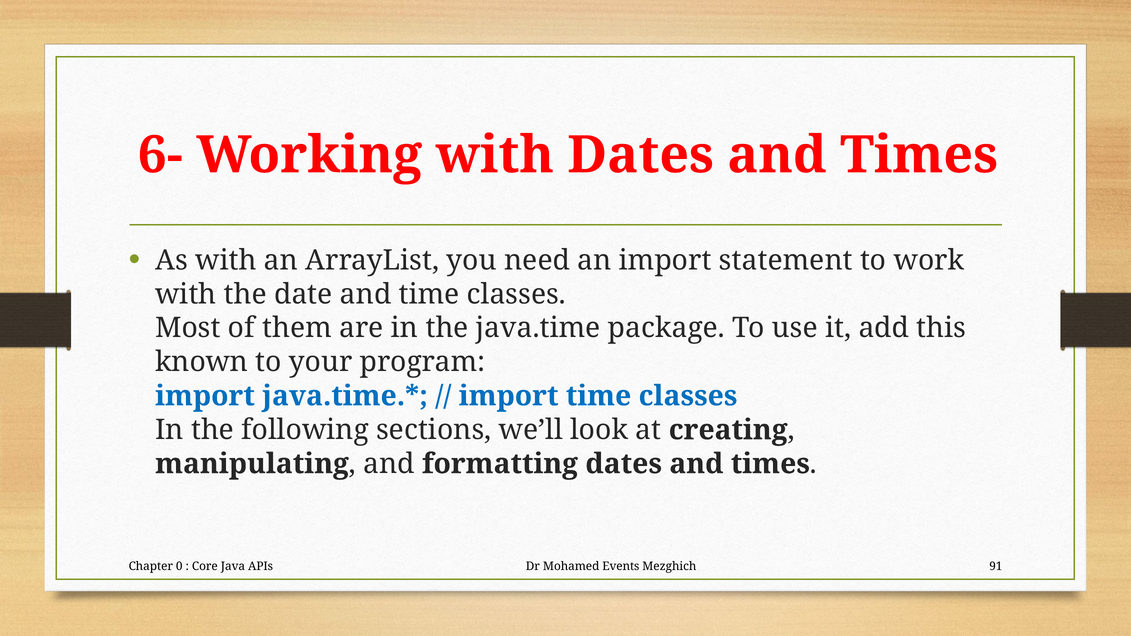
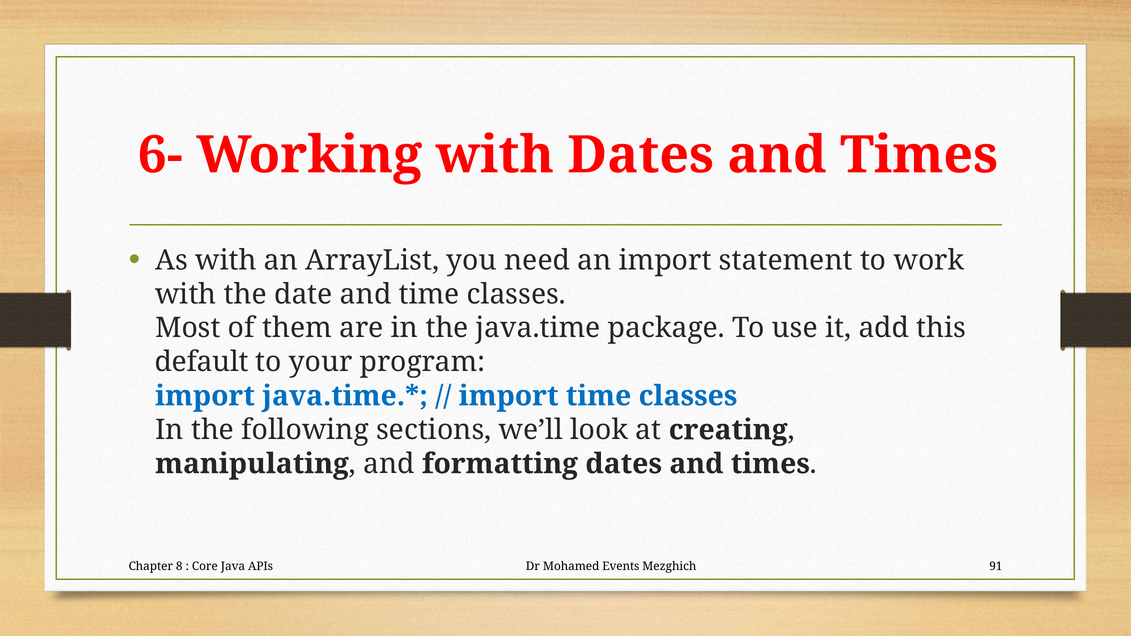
known: known -> default (202, 362)
0: 0 -> 8 (179, 567)
